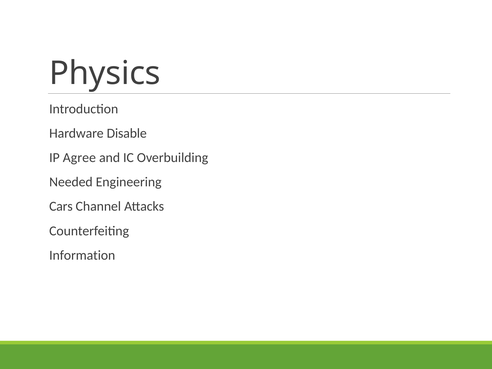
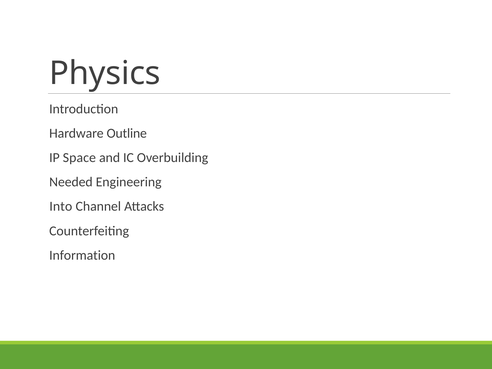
Disable: Disable -> Outline (127, 133)
Agree: Agree -> Space (79, 158)
Cars: Cars -> Into (61, 206)
